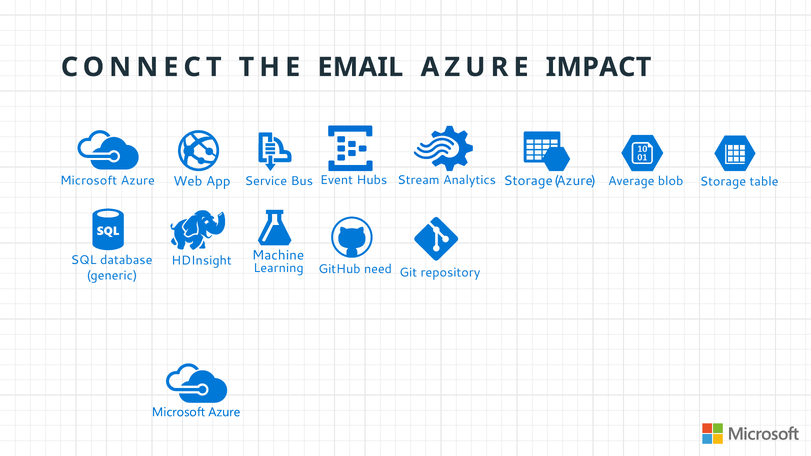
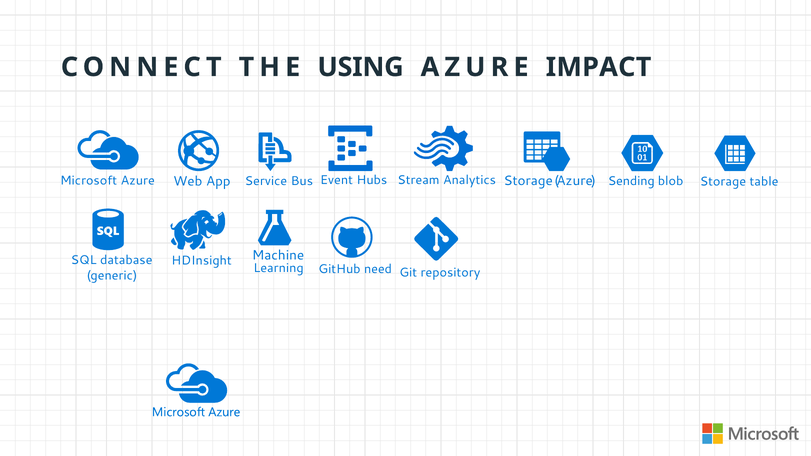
EMAIL: EMAIL -> USING (361, 67)
Average: Average -> Sending (631, 181)
